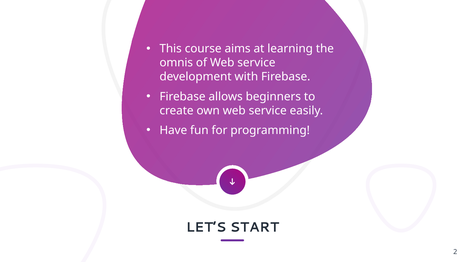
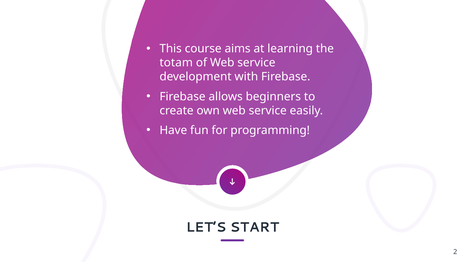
omnis: omnis -> totam (176, 63)
